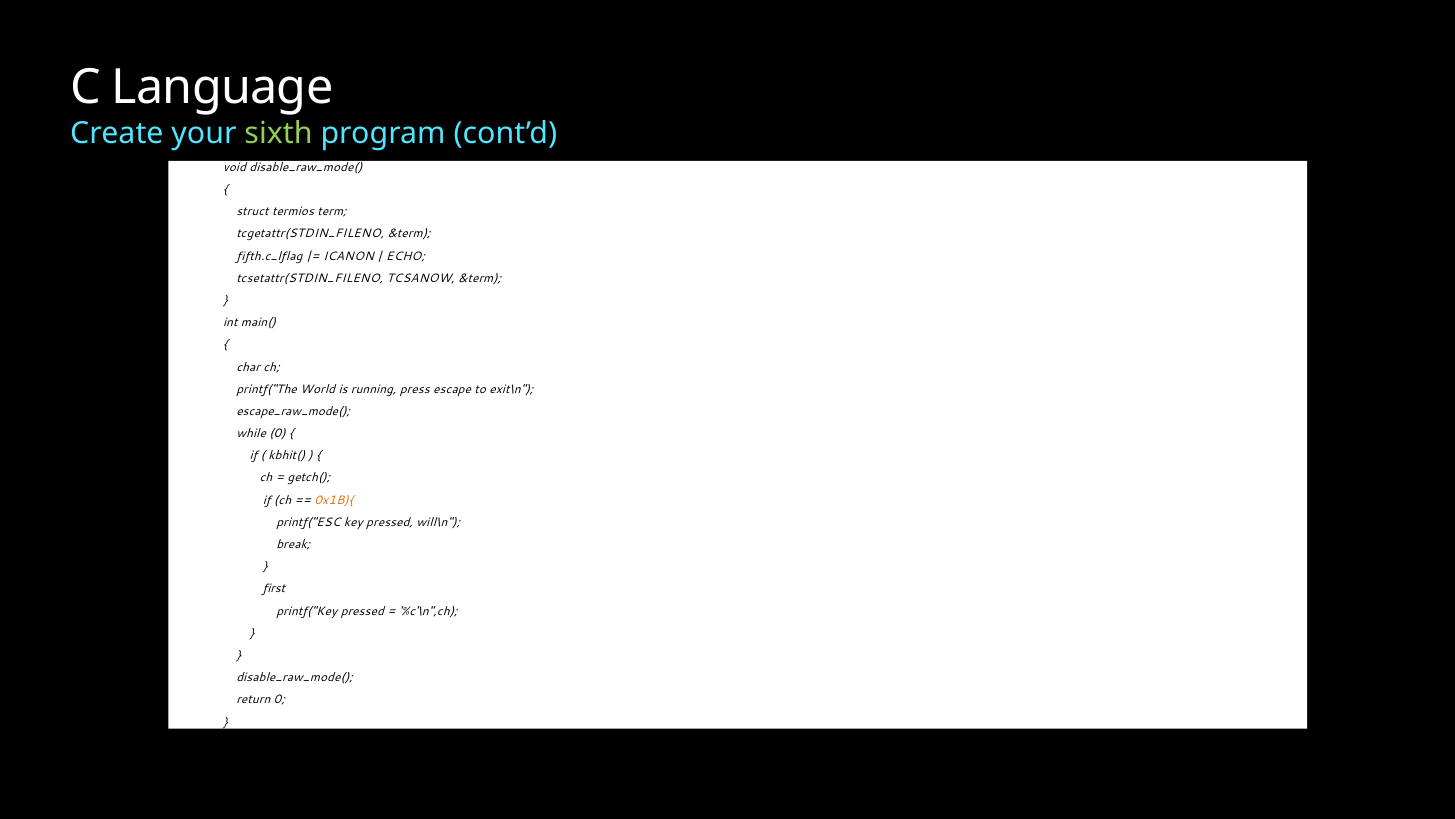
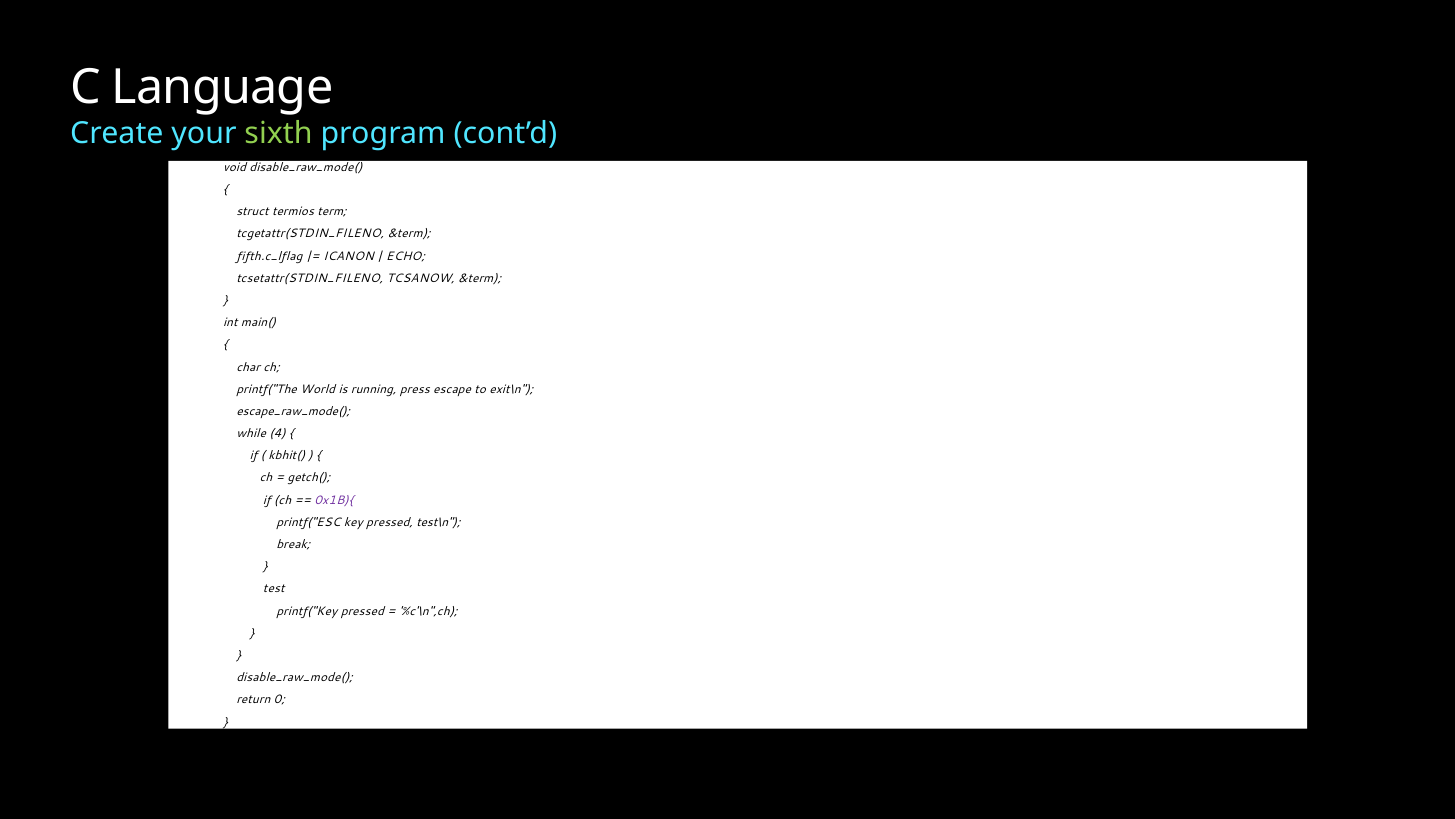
while 0: 0 -> 4 (278, 433)
0x1B){ colour: orange -> purple (334, 500)
will\n: will\n -> test\n (438, 522)
first: first -> test (274, 588)
